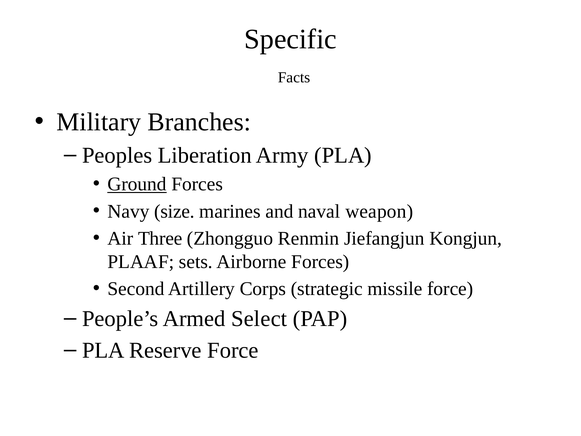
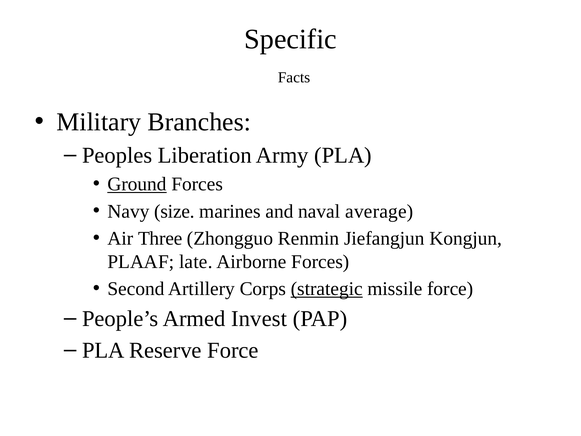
weapon: weapon -> average (379, 211)
sets: sets -> late (196, 262)
strategic underline: none -> present (327, 289)
Select: Select -> Invest (259, 319)
